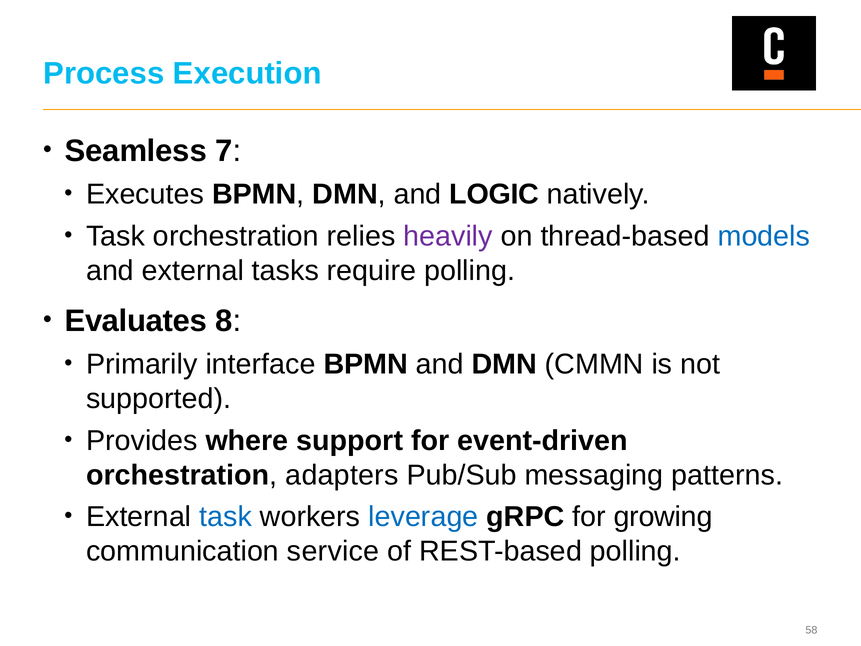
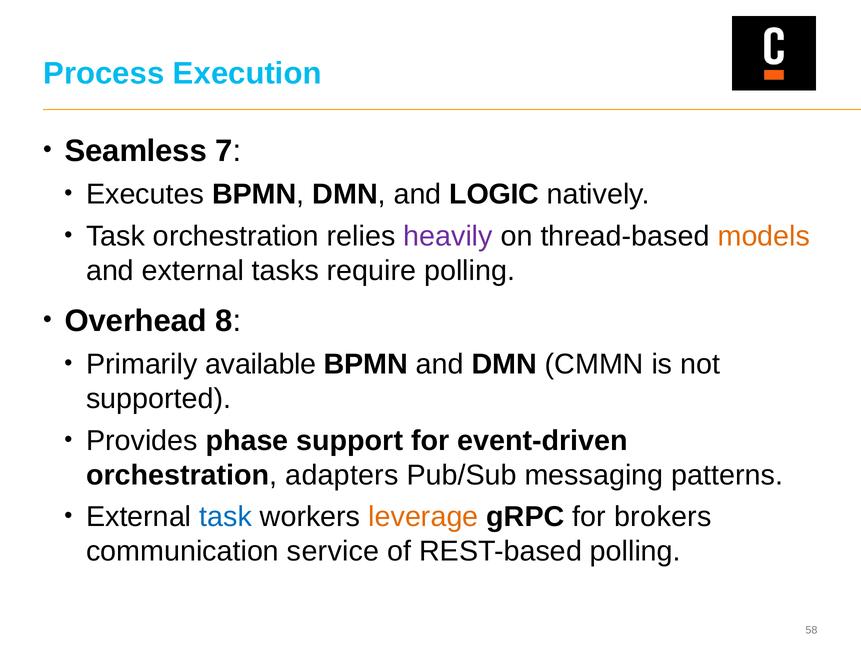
models colour: blue -> orange (764, 236)
Evaluates: Evaluates -> Overhead (136, 321)
interface: interface -> available (261, 364)
where: where -> phase (247, 440)
leverage colour: blue -> orange (423, 517)
growing: growing -> brokers (663, 517)
